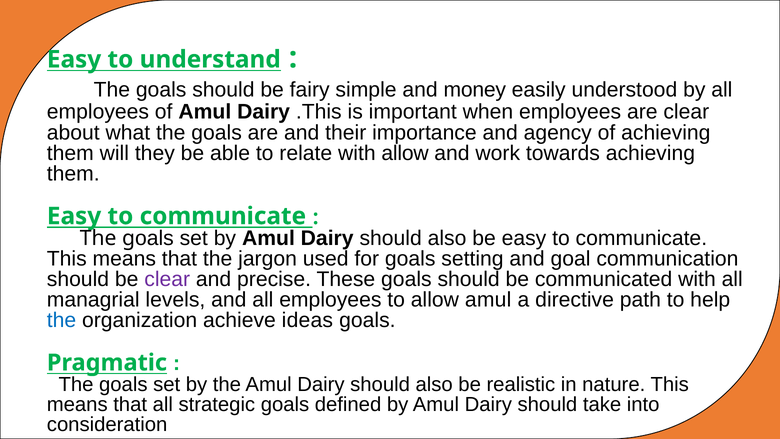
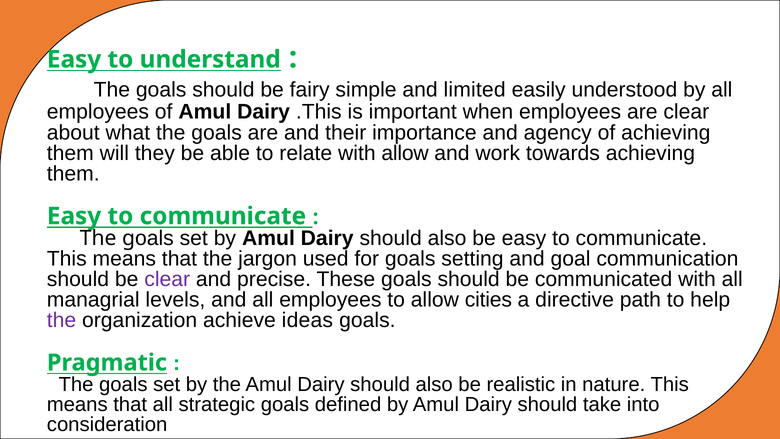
money: money -> limited (475, 90)
allow amul: amul -> cities (488, 300)
the colour: blue -> purple (62, 320)
